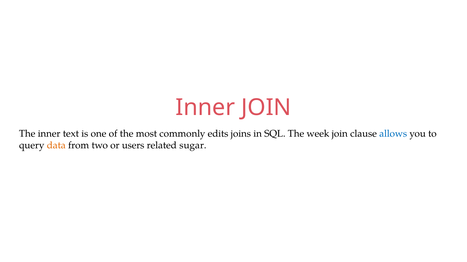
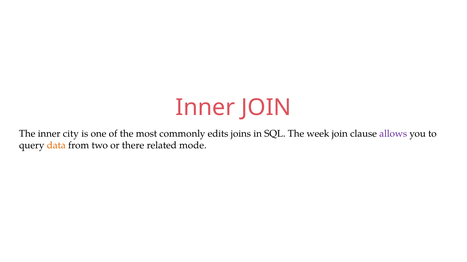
text: text -> city (71, 134)
allows colour: blue -> purple (393, 134)
users: users -> there (133, 146)
sugar: sugar -> mode (193, 146)
